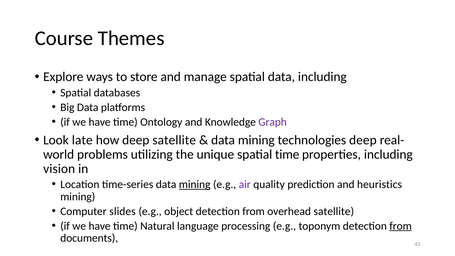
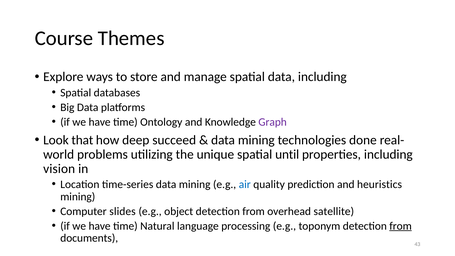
late: late -> that (82, 140)
deep satellite: satellite -> succeed (174, 140)
technologies deep: deep -> done (363, 140)
spatial time: time -> until (287, 154)
mining underline: present -> none (195, 184)
air colour: purple -> blue (245, 184)
